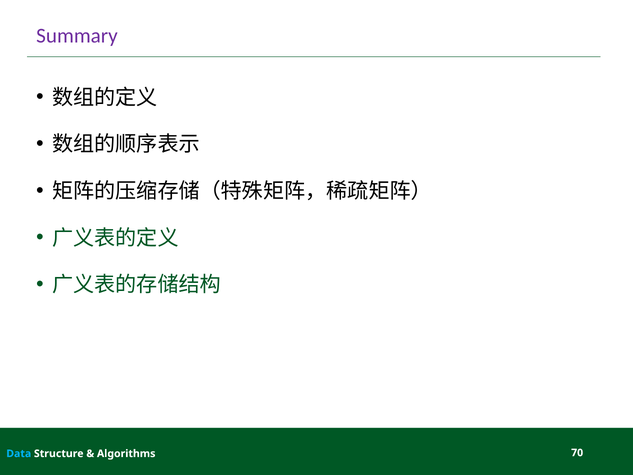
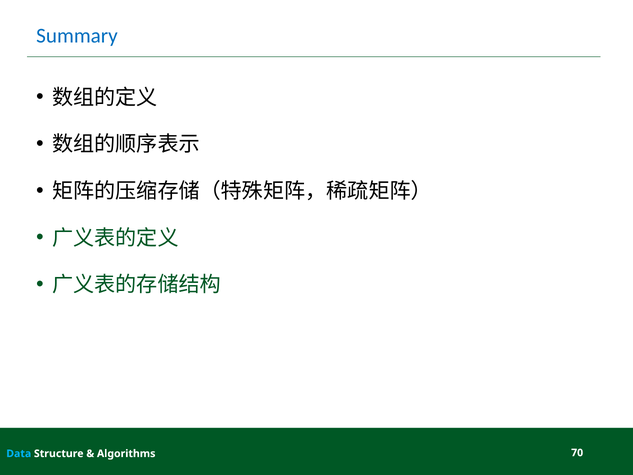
Summary colour: purple -> blue (77, 36)
